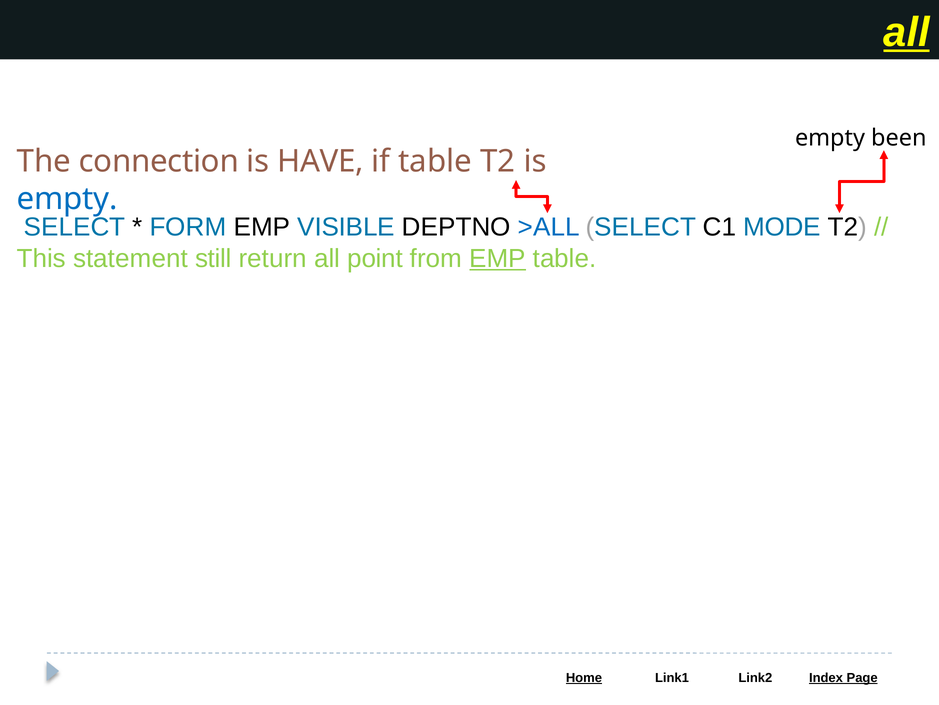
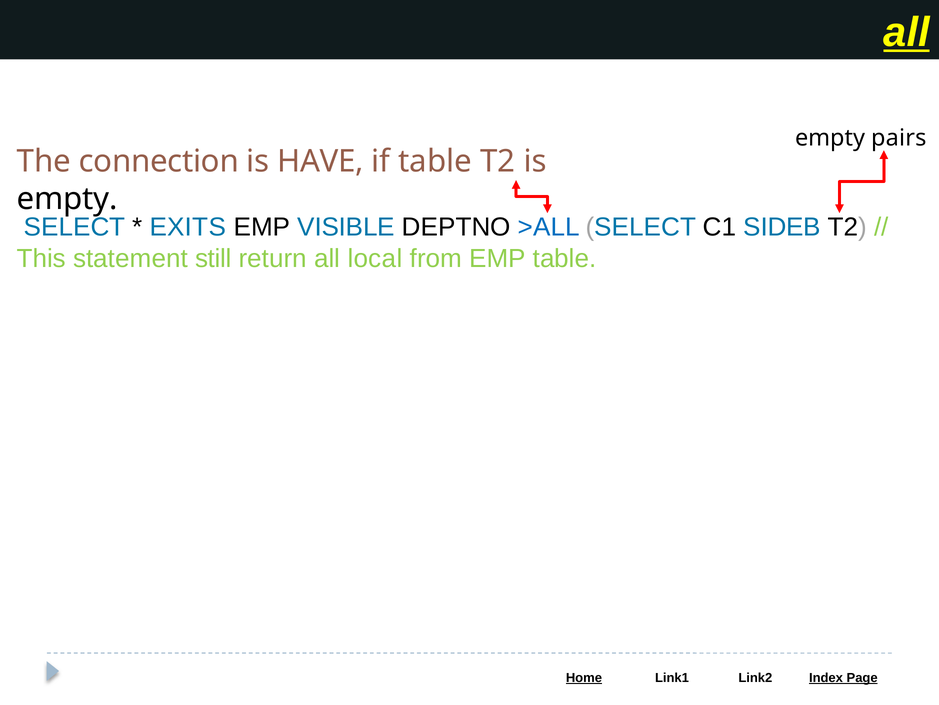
been: been -> pairs (899, 138)
empty colour: blue -> black (67, 199)
FORM: FORM -> EXITS (188, 227)
MODE: MODE -> SIDEB (782, 227)
point: point -> local (375, 258)
EMP underline: present -> none (498, 258)
